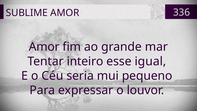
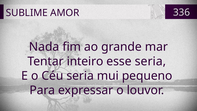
Amor: Amor -> Nada (44, 47)
esse igual: igual -> seria (150, 61)
